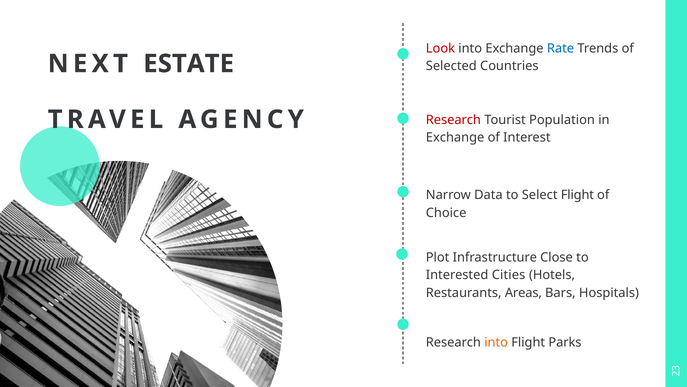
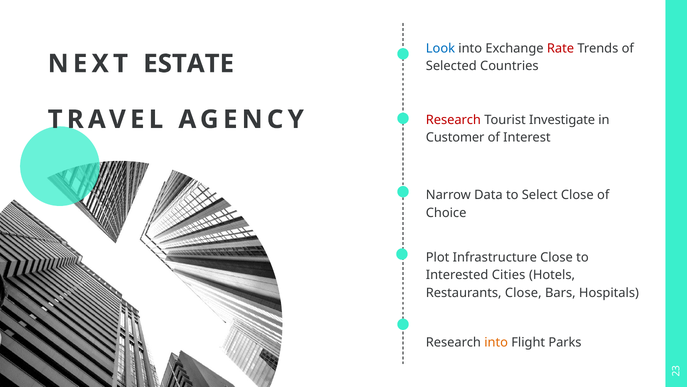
Look colour: red -> blue (440, 49)
Rate colour: blue -> red (560, 49)
Population: Population -> Investigate (562, 120)
Exchange: Exchange -> Customer (455, 137)
Select Flight: Flight -> Close (577, 195)
Restaurants Areas: Areas -> Close (523, 292)
